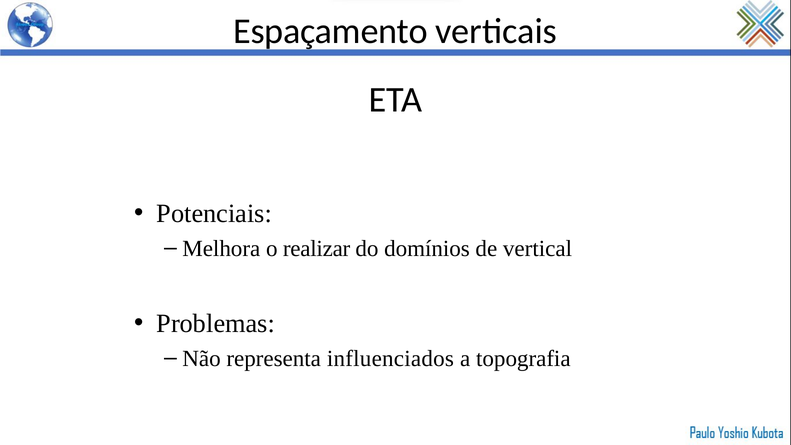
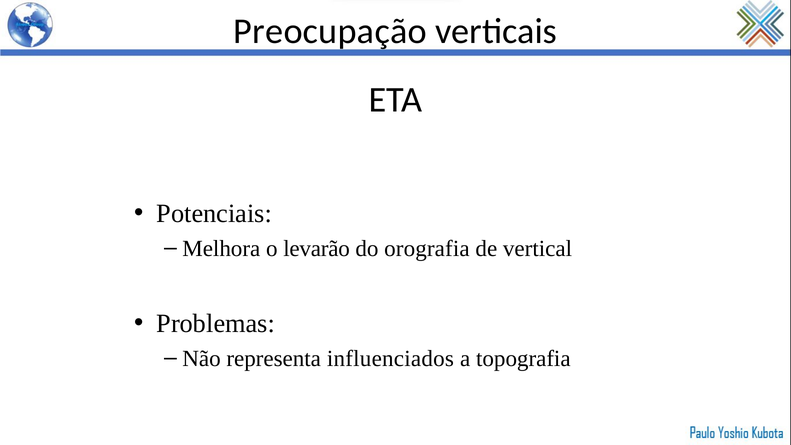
Espaçamento: Espaçamento -> Preocupação (330, 31)
realizar: realizar -> levarão (317, 249)
domínios: domínios -> orografia (427, 249)
